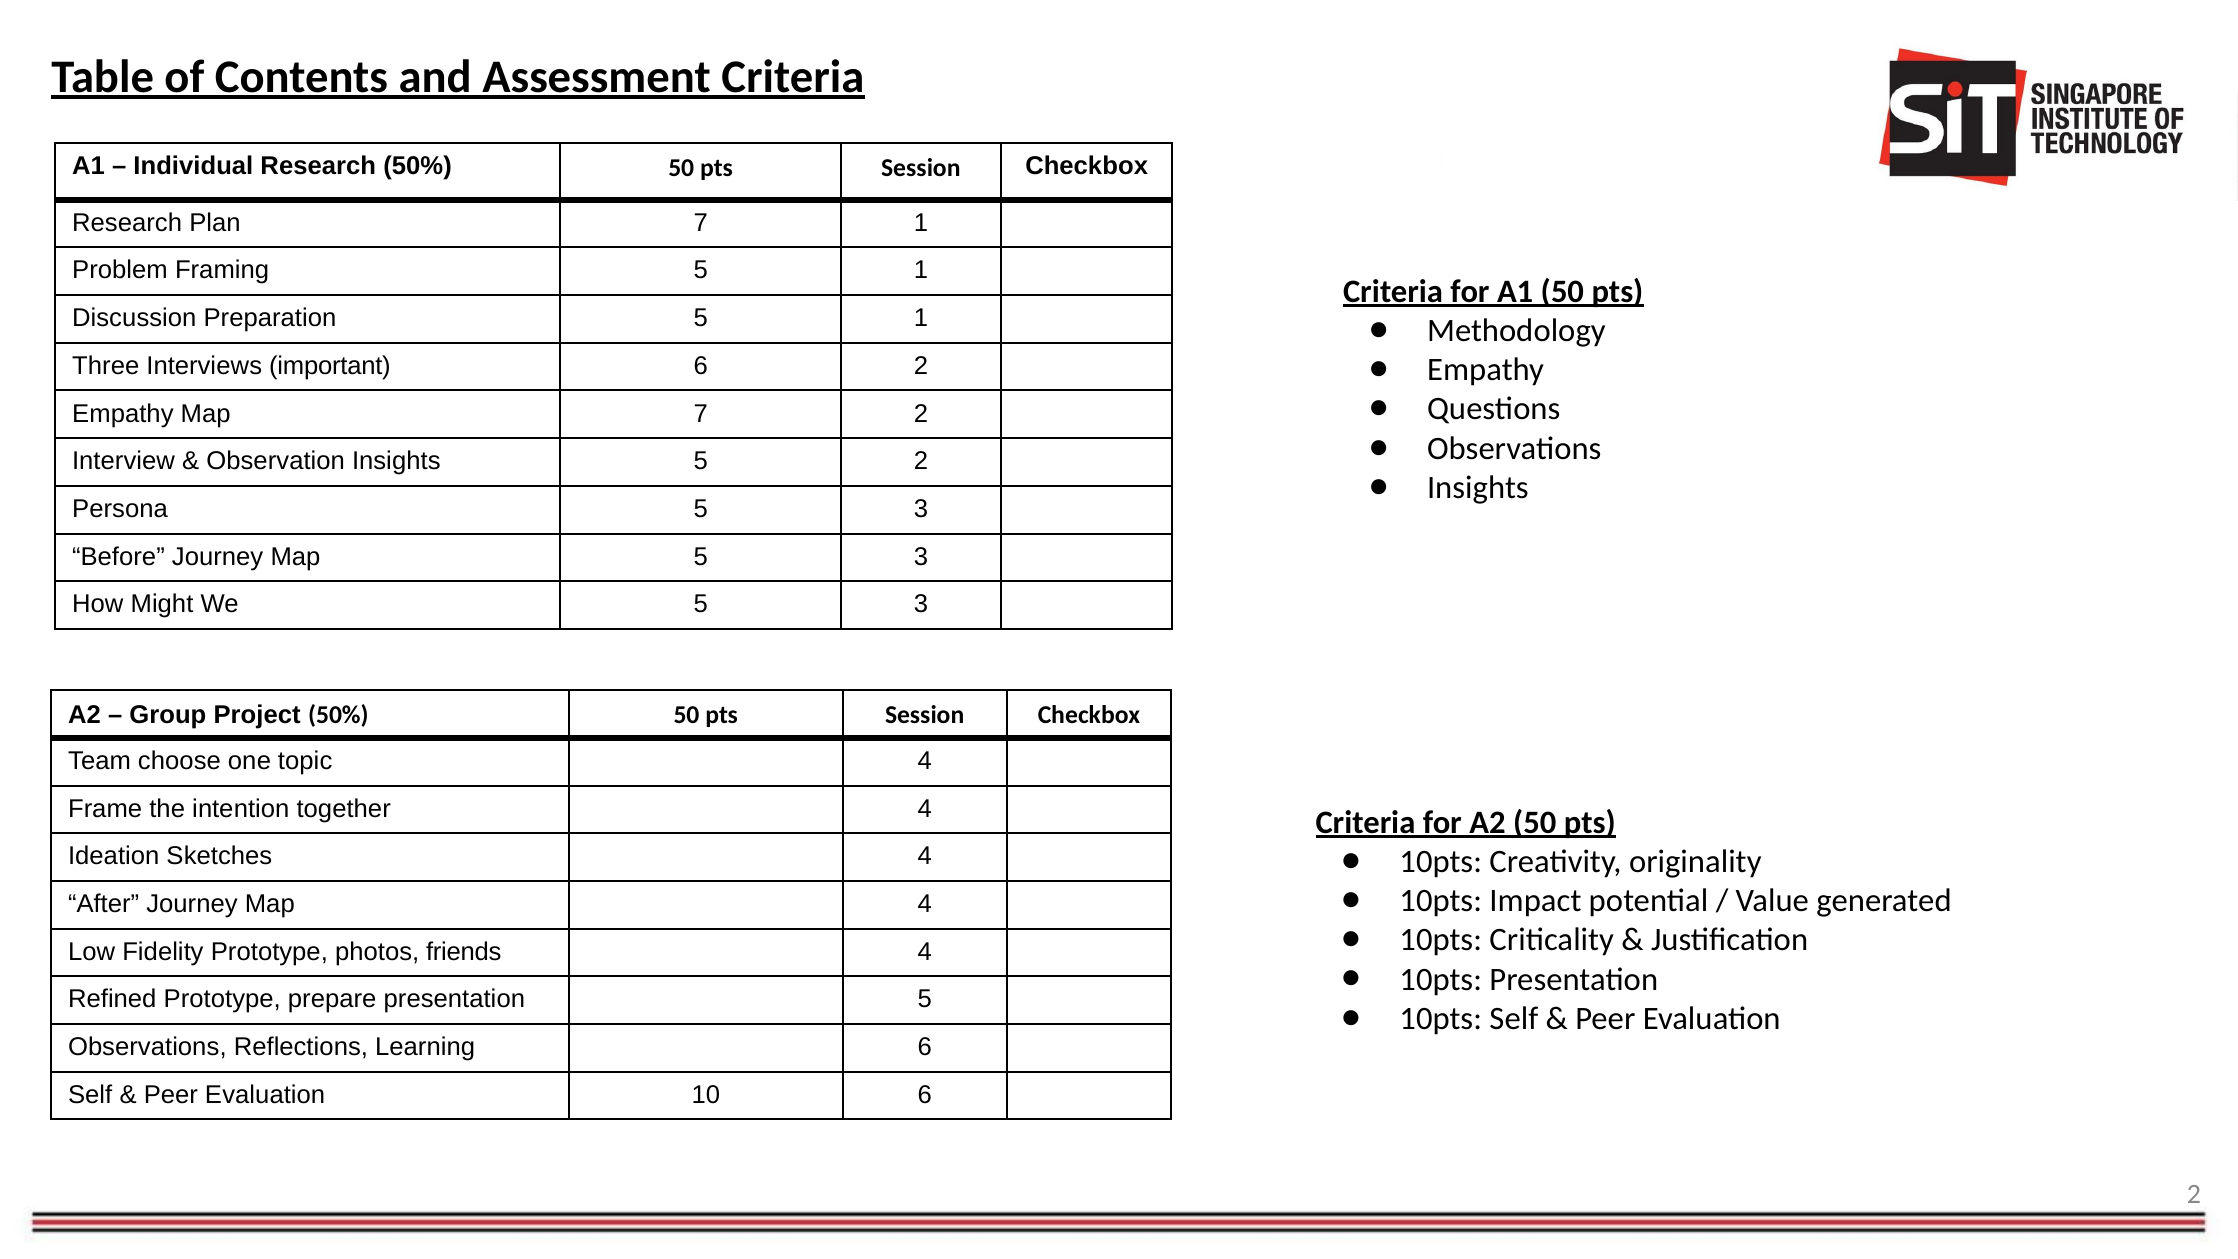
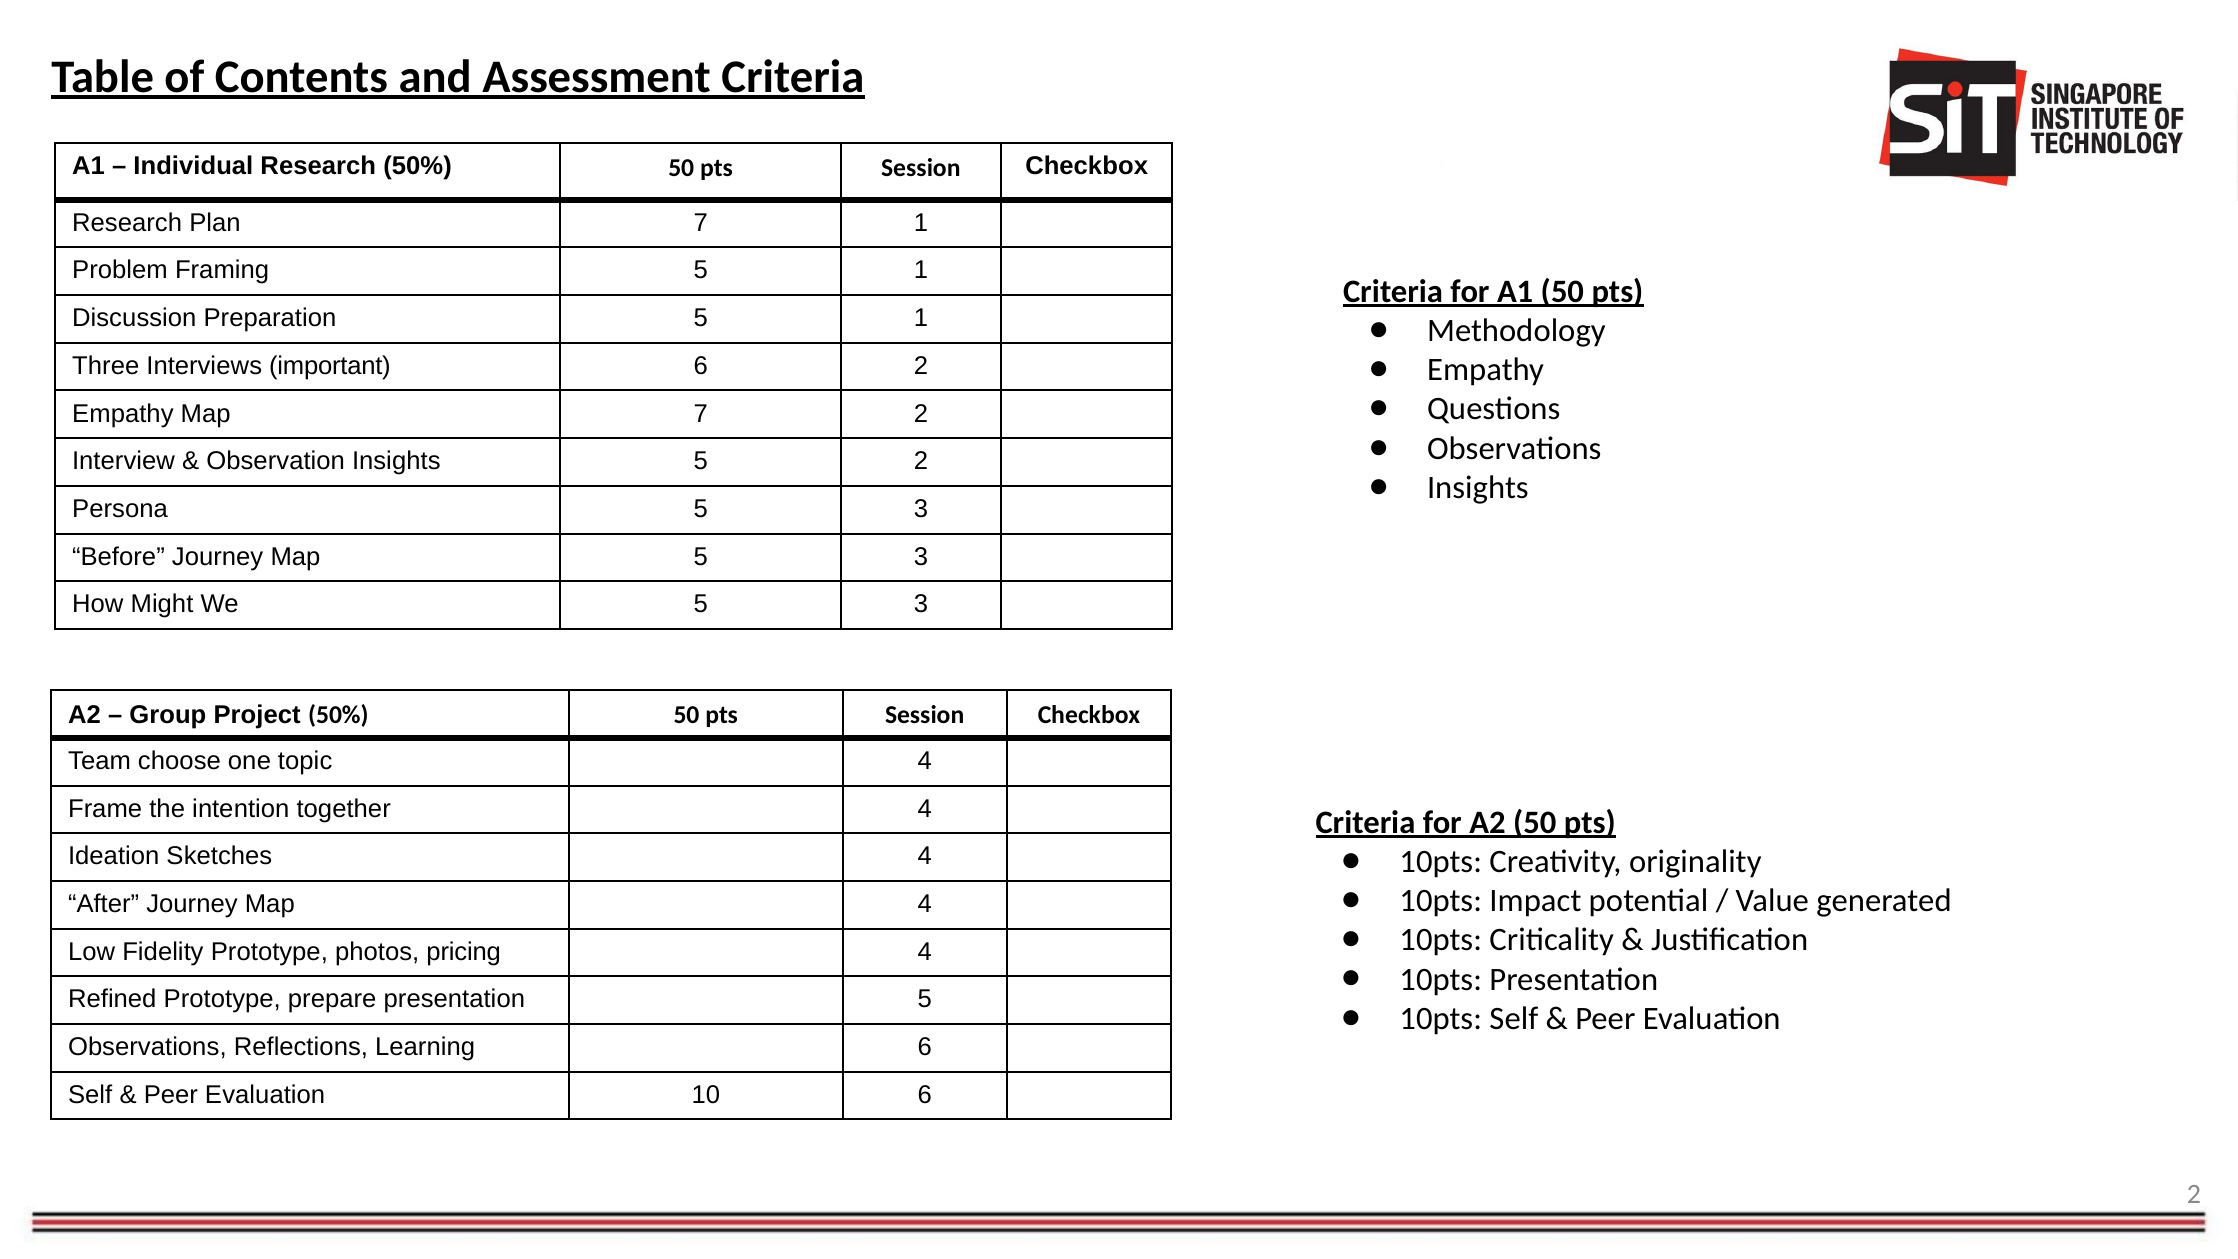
friends: friends -> pricing (464, 952)
